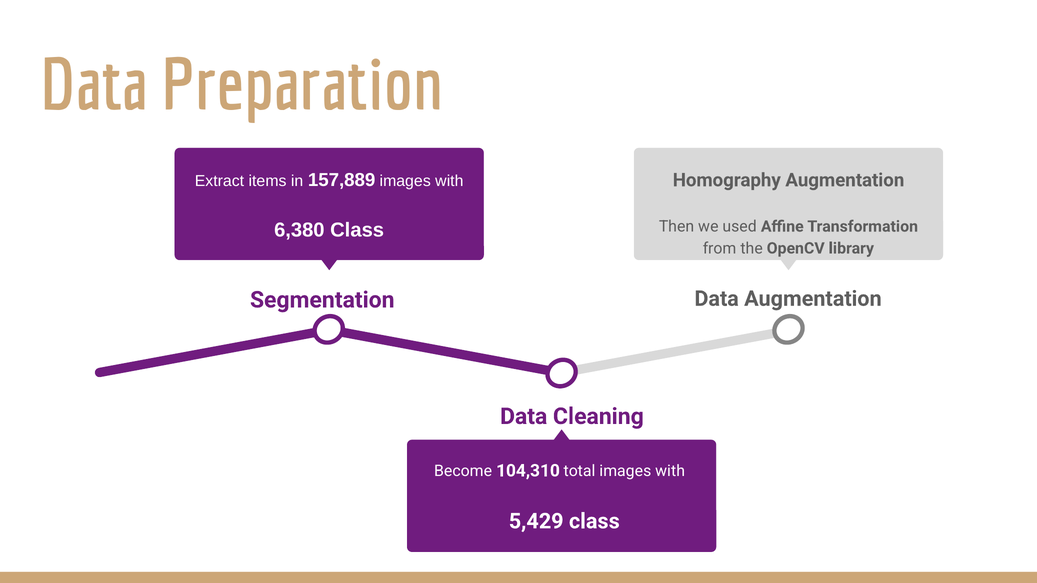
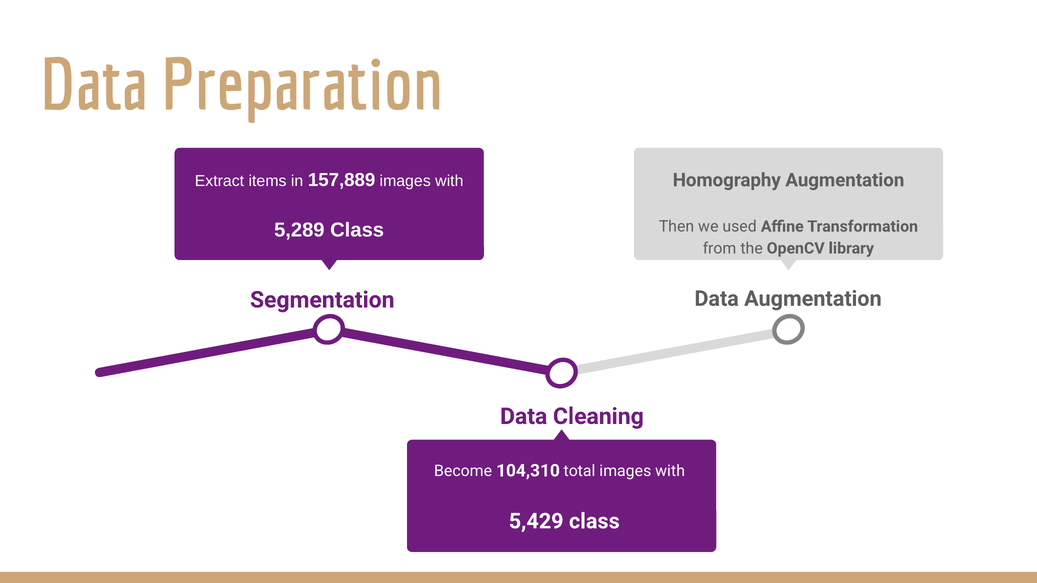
6,380: 6,380 -> 5,289 (299, 230)
